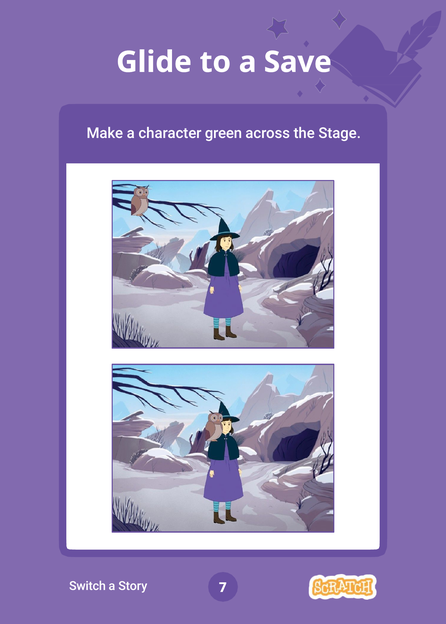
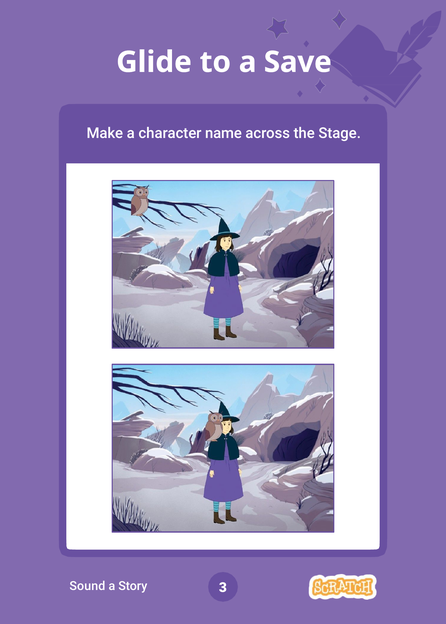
green: green -> name (223, 133)
Switch: Switch -> Sound (87, 587)
7: 7 -> 3 (223, 588)
